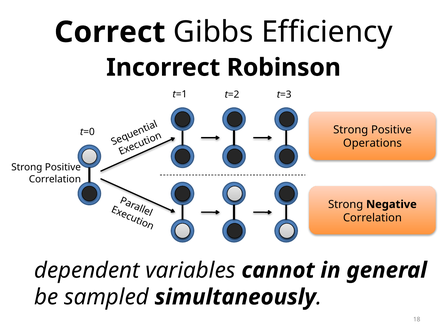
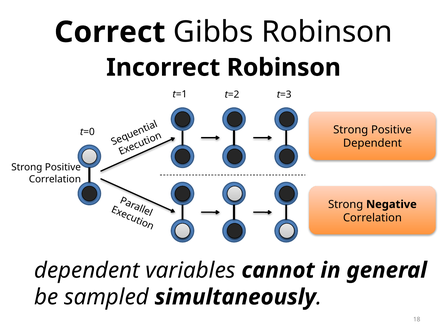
Gibbs Efficiency: Efficiency -> Robinson (327, 32)
Operations: Operations -> Dependent (372, 143)
